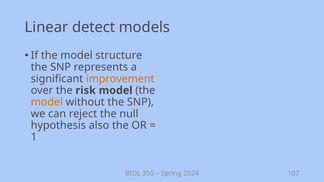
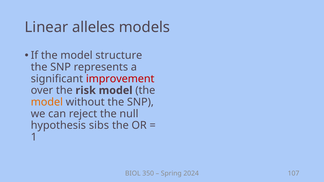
detect: detect -> alleles (94, 27)
improvement colour: orange -> red (120, 79)
also: also -> sibs (99, 126)
